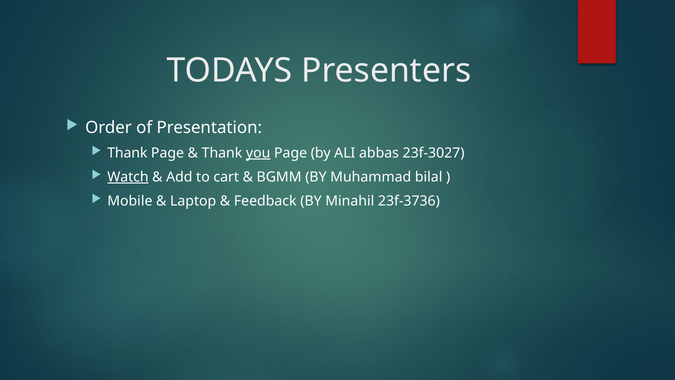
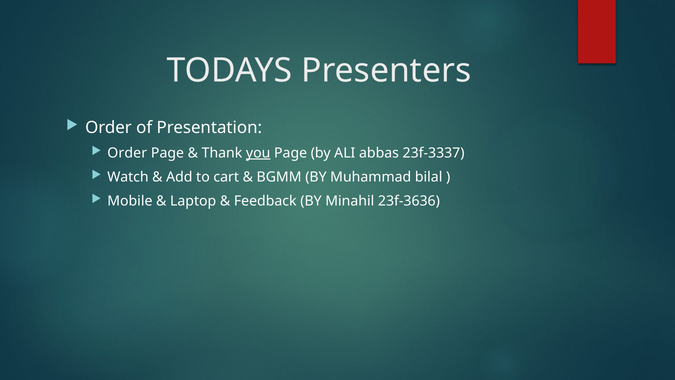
Thank: Thank -> Order (127, 153)
23f-3027: 23f-3027 -> 23f-3337 (434, 153)
Watch underline: present -> none (128, 177)
23f-3736: 23f-3736 -> 23f-3636 (409, 201)
